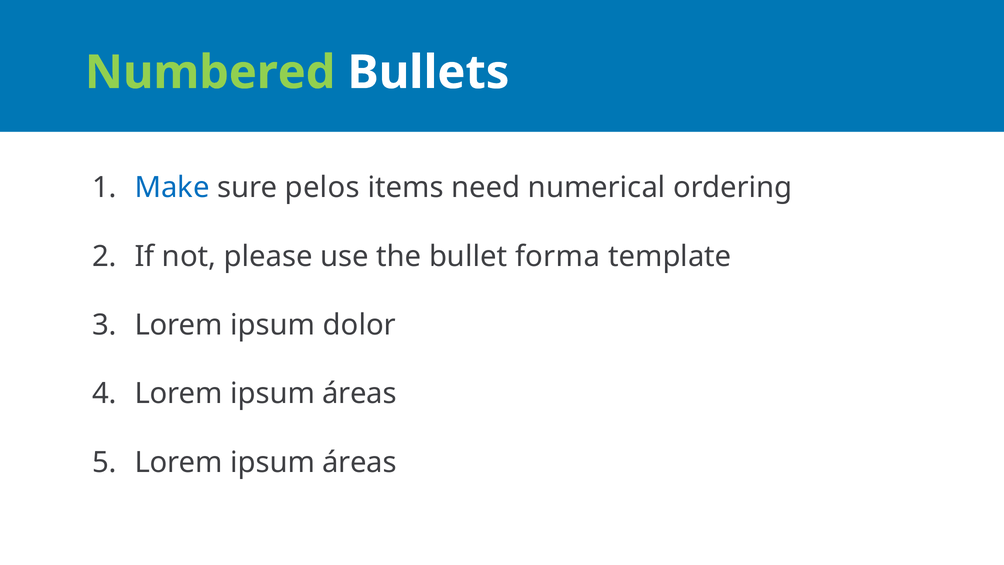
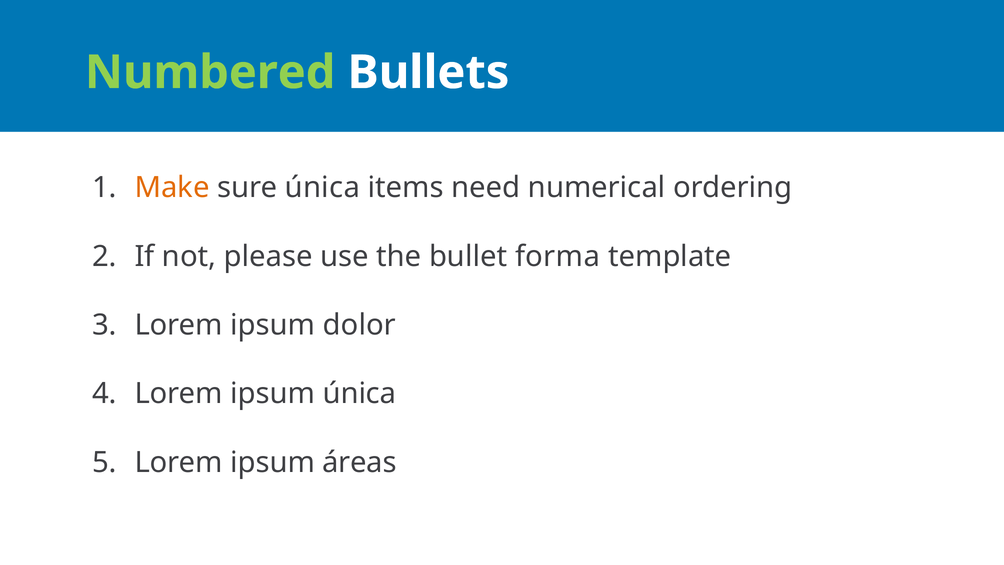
Make colour: blue -> orange (172, 188)
sure pelos: pelos -> única (322, 188)
áreas: áreas -> única (359, 394)
